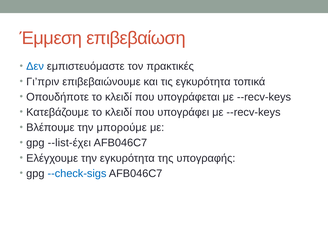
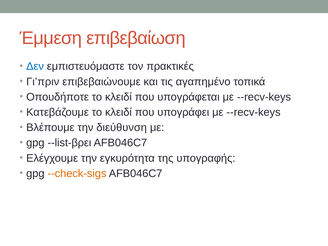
τις εγκυρότητα: εγκυρότητα -> αγαπημένο (203, 82)
μπορούμε: μπορούμε -> διεύθυνση (122, 128)
--list-έχει: --list-έχει -> --list-βρει (69, 143)
--check-sigs colour: blue -> orange (77, 173)
